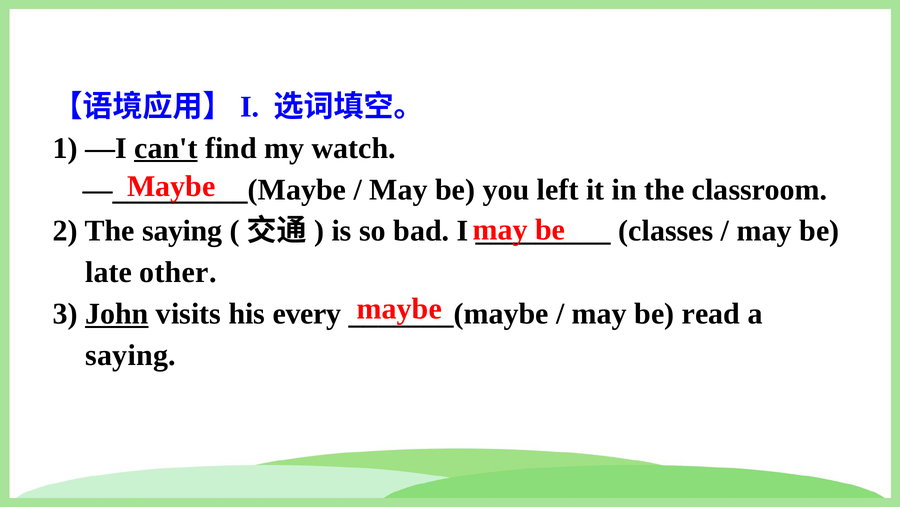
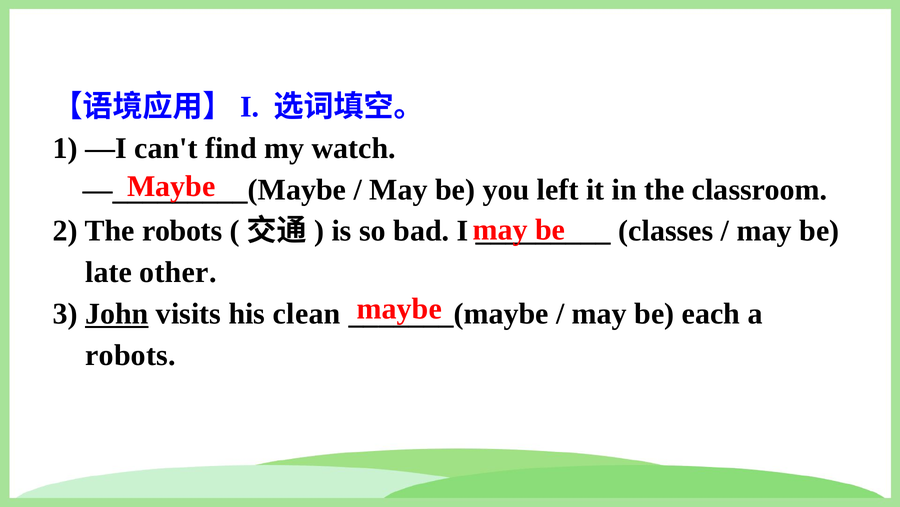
can't underline: present -> none (166, 148)
The saying: saying -> robots (182, 231)
every: every -> clean (307, 314)
read: read -> each (711, 314)
saying: saying -> robots (131, 355)
